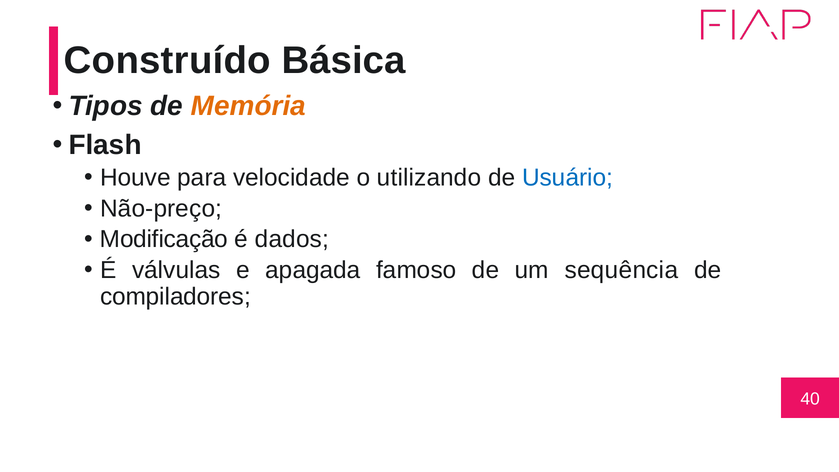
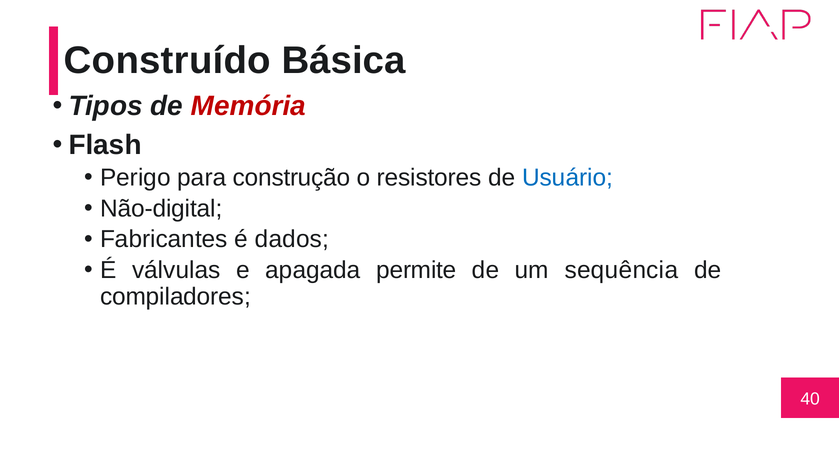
Memória colour: orange -> red (248, 106)
Houve: Houve -> Perigo (135, 178)
velocidade: velocidade -> construção (292, 178)
utilizando: utilizando -> resistores (429, 178)
Não-preço: Não-preço -> Não-digital (161, 209)
Modificação: Modificação -> Fabricantes (164, 239)
famoso: famoso -> permite (416, 270)
